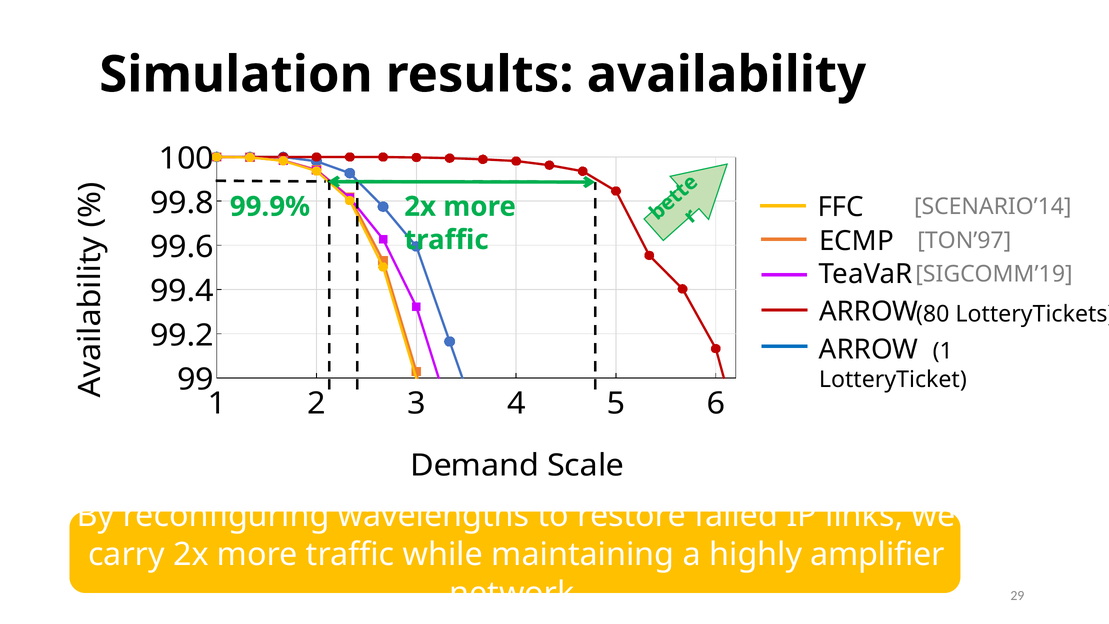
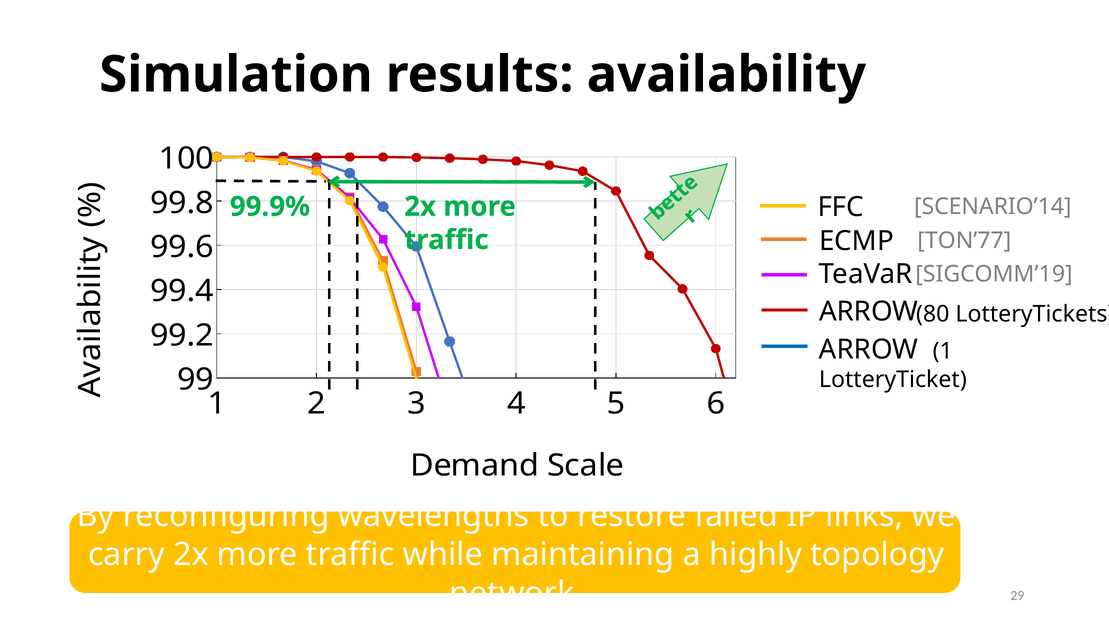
TON’97: TON’97 -> TON’77 (964, 241)
amplifier: amplifier -> topology (877, 554)
